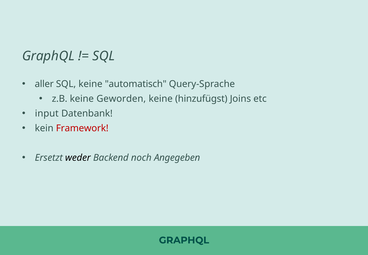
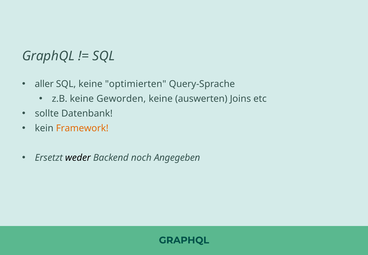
automatisch: automatisch -> optimierten (136, 84)
hinzufügst: hinzufügst -> auswerten (201, 99)
input: input -> sollte (47, 114)
Framework colour: red -> orange (82, 128)
